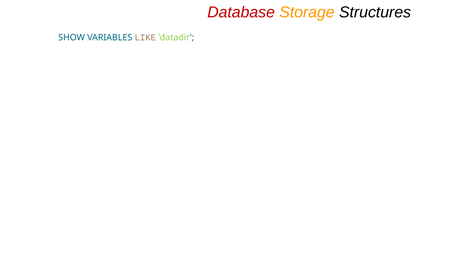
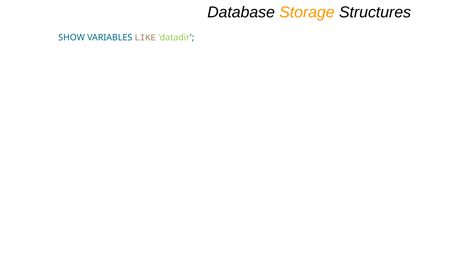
Database colour: red -> black (241, 12)
